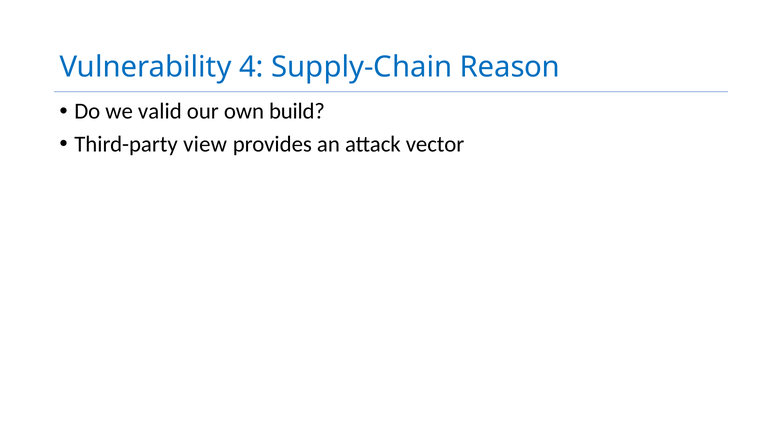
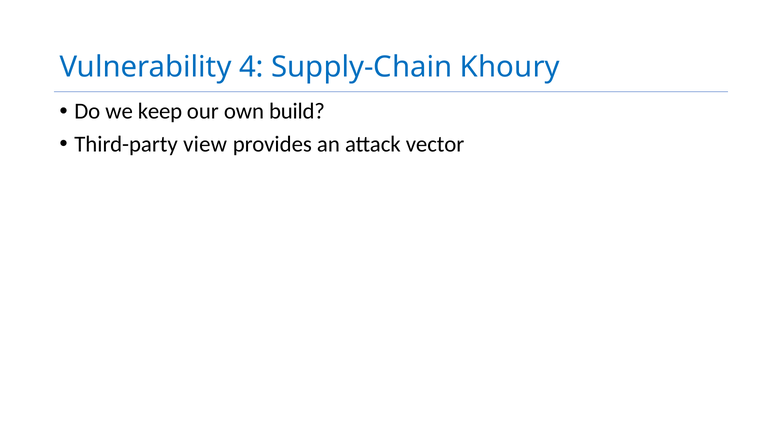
Reason: Reason -> Khoury (510, 67)
valid: valid -> keep (160, 111)
